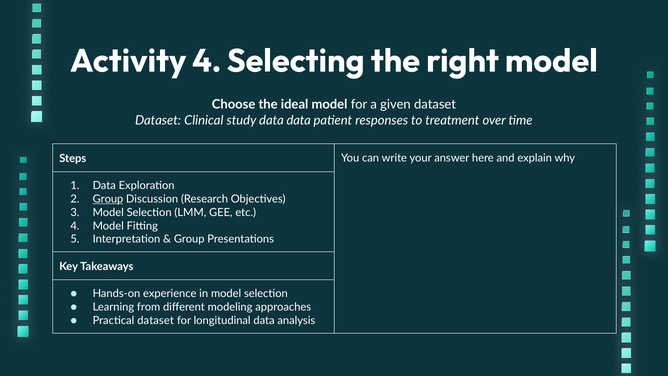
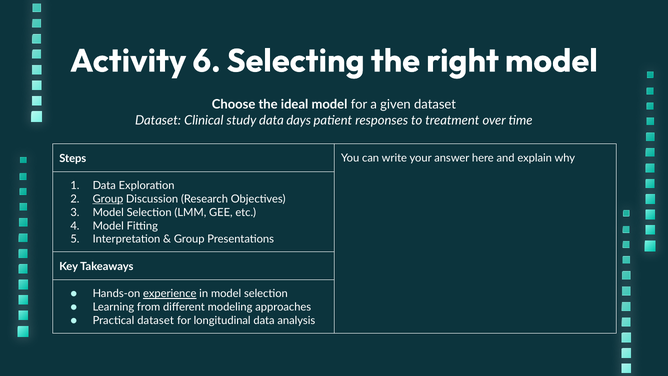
Activity 4: 4 -> 6 (207, 61)
data data: data -> days (299, 120)
experience underline: none -> present (170, 294)
